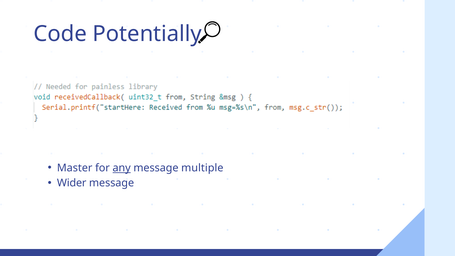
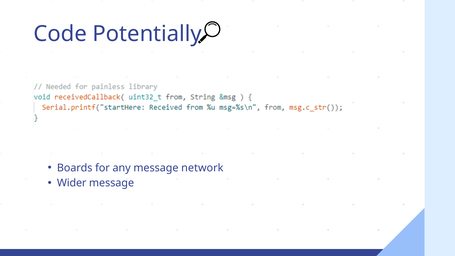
Master: Master -> Boards (75, 168)
any underline: present -> none (122, 168)
multiple: multiple -> network (202, 168)
